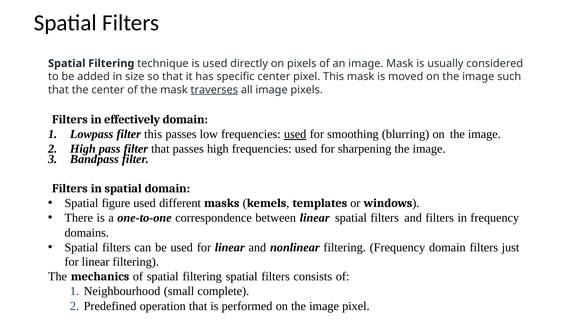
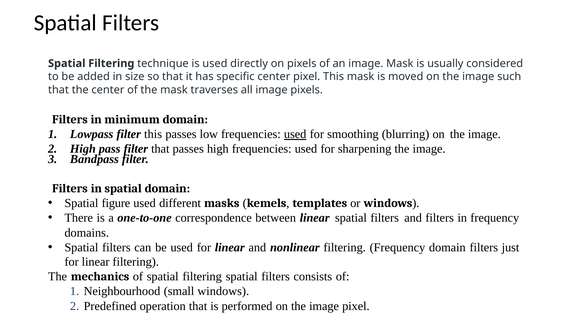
traverses underline: present -> none (214, 90)
effectively: effectively -> minimum (132, 120)
small complete: complete -> windows (223, 291)
